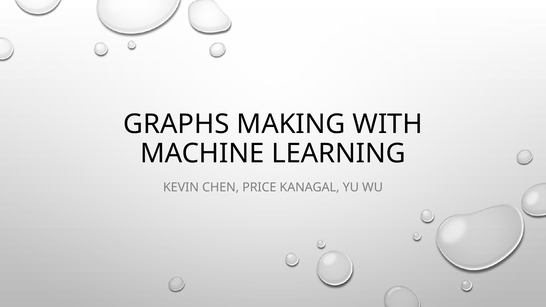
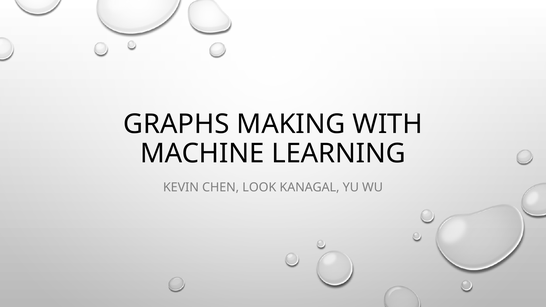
PRICE: PRICE -> LOOK (259, 187)
